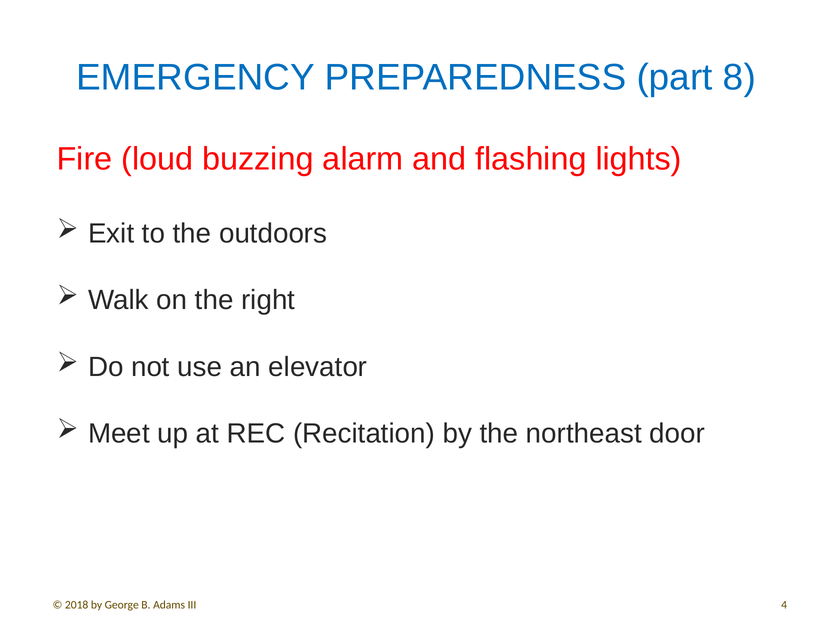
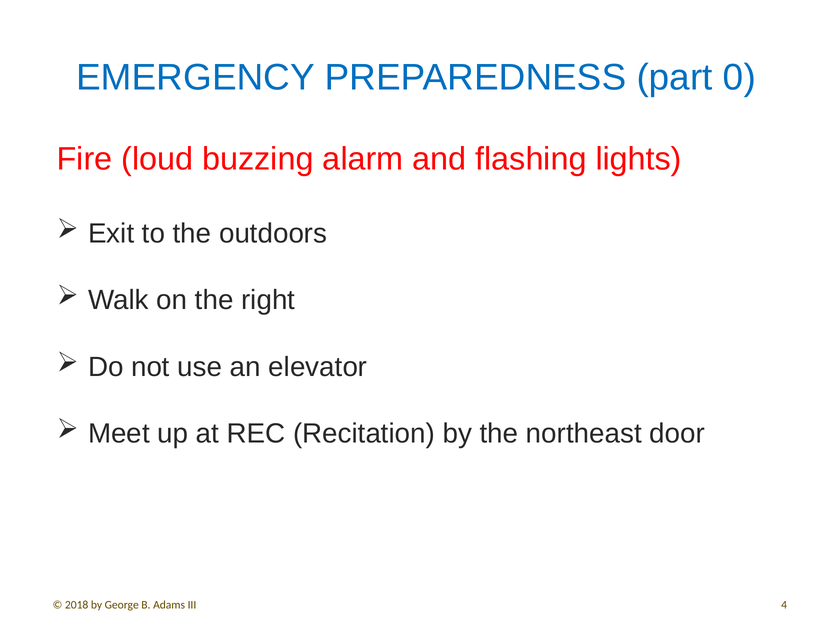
8: 8 -> 0 (739, 78)
